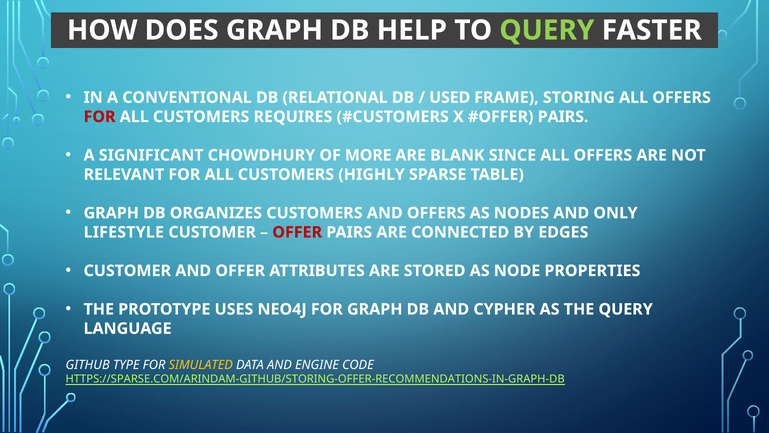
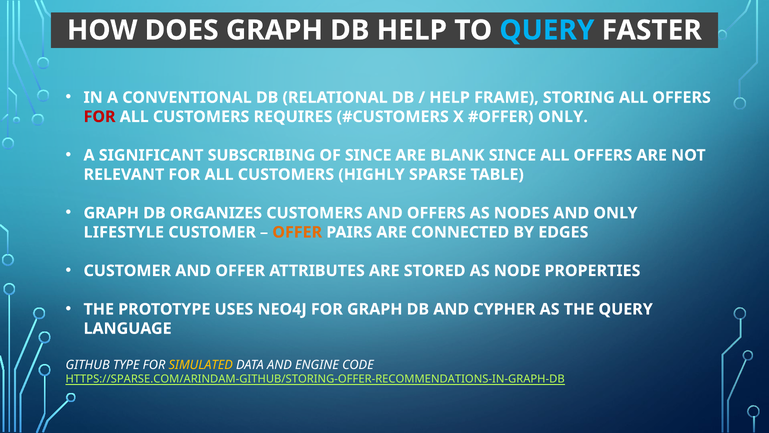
QUERY colour: light green -> light blue (547, 30)
USED: USED -> HELP (450, 97)
PAIRS: PAIRS -> ONLY (563, 117)
CHOWDHURY: CHOWDHURY -> SUBSCRIBING (262, 155)
OF MORE: MORE -> SINCE (368, 155)
OFFER colour: red -> orange (297, 232)
